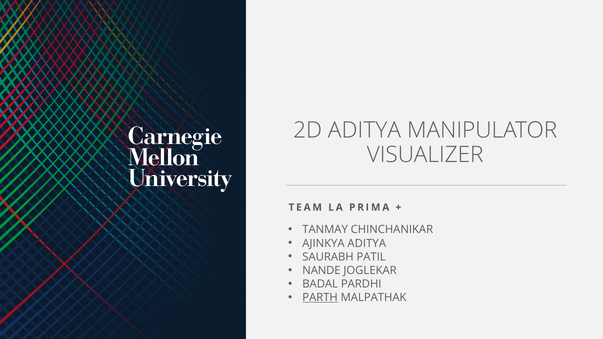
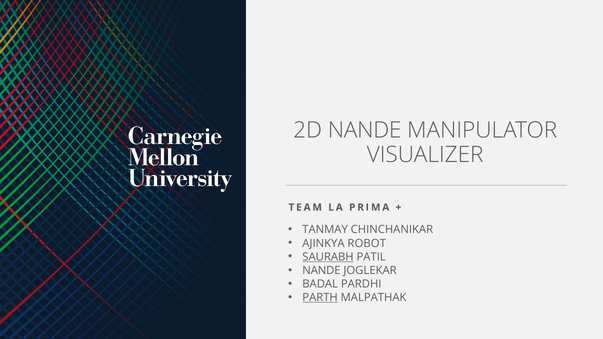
2D ADITYA: ADITYA -> NANDE (365, 130)
AJINKYA ADITYA: ADITYA -> ROBOT (367, 243)
SAURABH underline: none -> present (328, 257)
